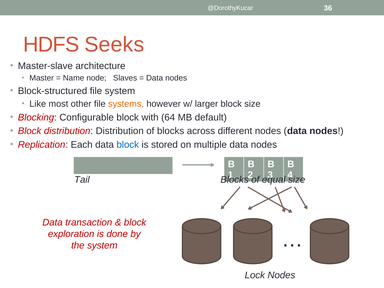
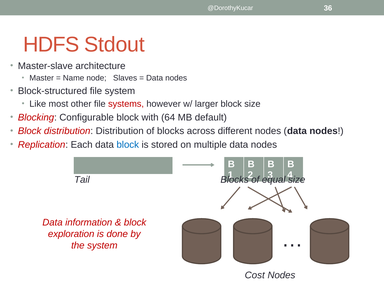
Seeks: Seeks -> Stdout (114, 45)
systems colour: orange -> red (126, 104)
transaction: transaction -> information (89, 222)
Lock: Lock -> Cost (255, 275)
